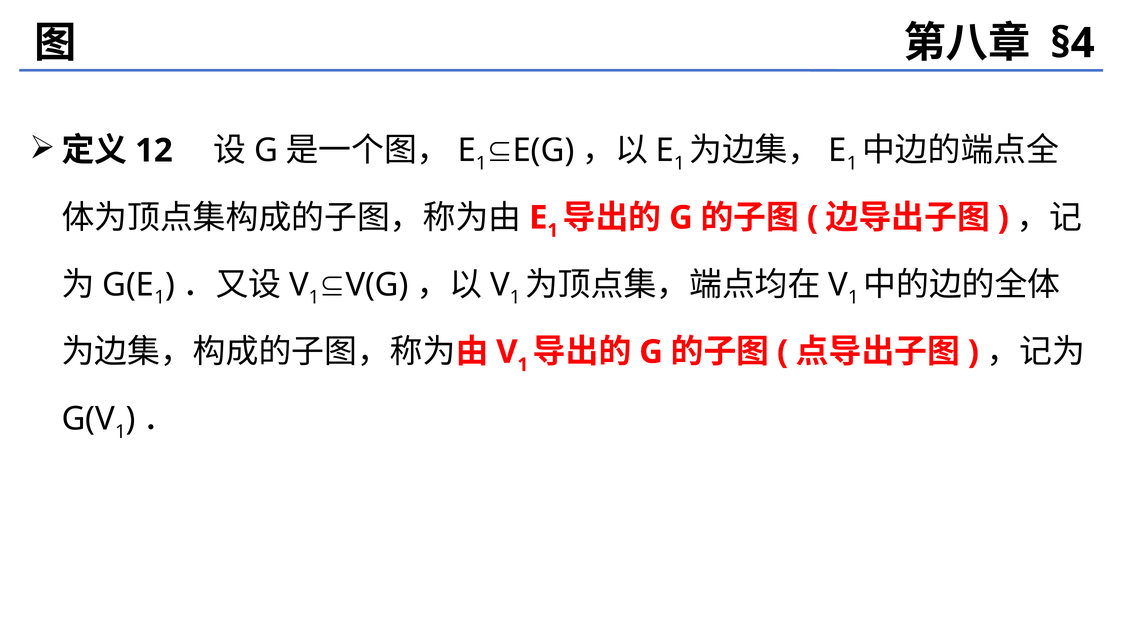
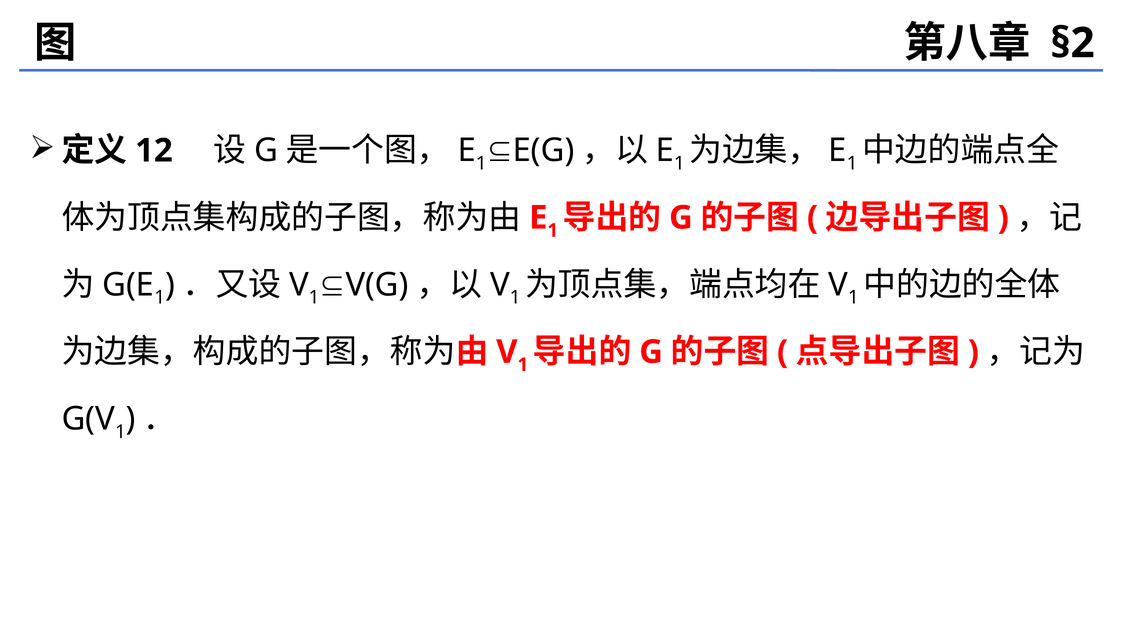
§4: §4 -> §2 (1072, 43)
